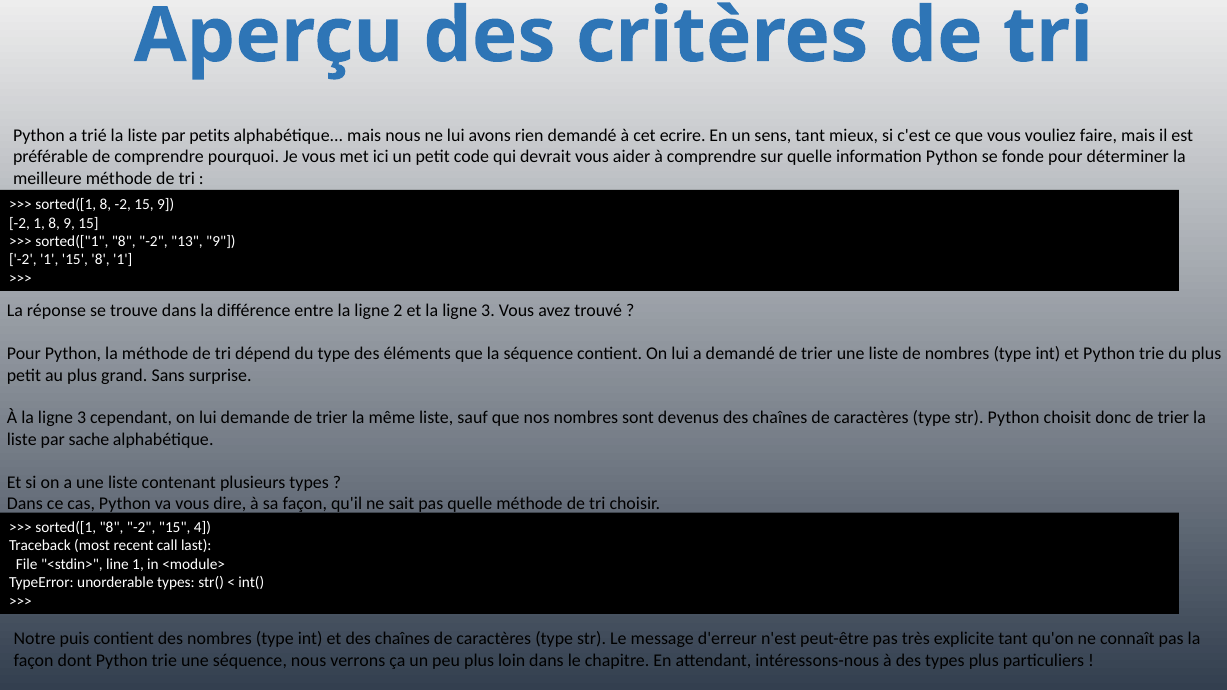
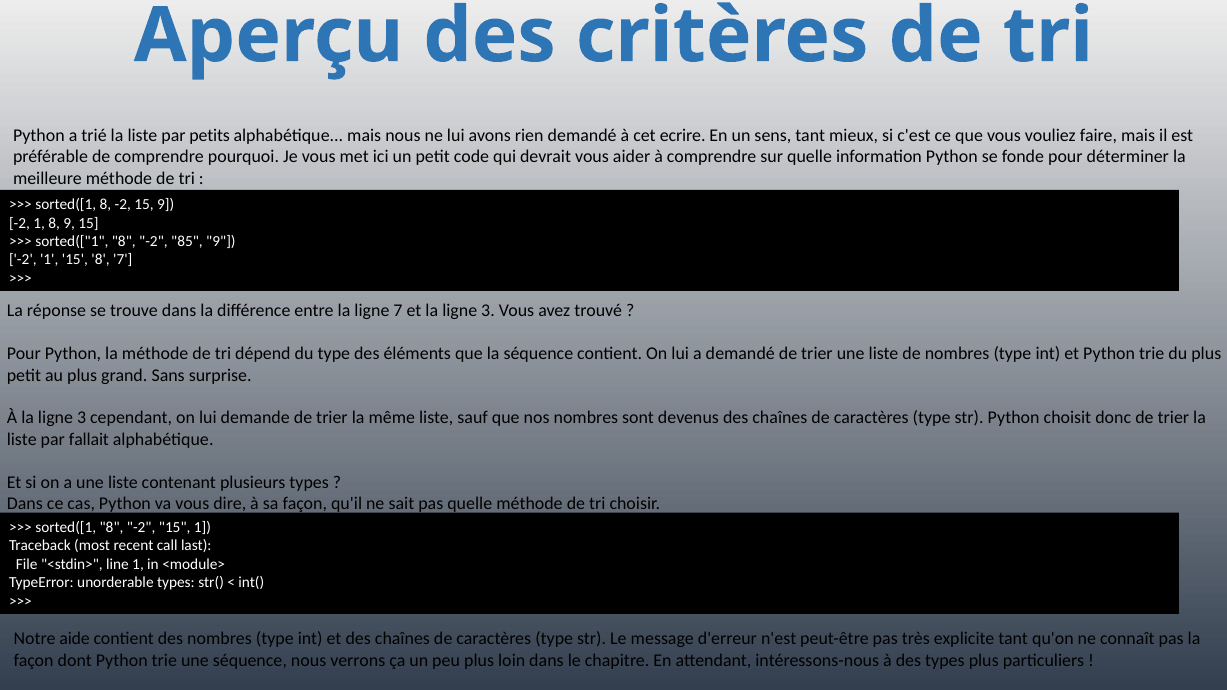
13: 13 -> 85 (187, 241)
8 1: 1 -> 7 (123, 260)
ligne 2: 2 -> 7 (398, 311)
sache: sache -> fallait (89, 440)
15 4: 4 -> 1 (203, 528)
puis: puis -> aide (75, 639)
